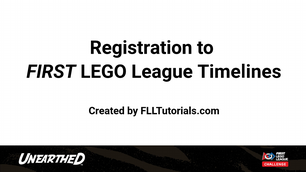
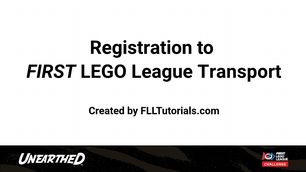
Timelines: Timelines -> Transport (239, 72)
